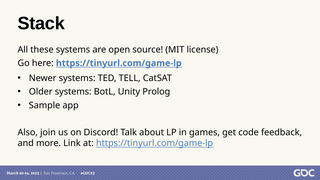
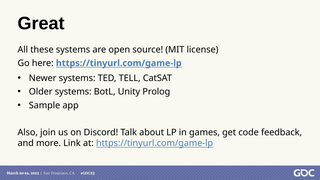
Stack: Stack -> Great (41, 23)
